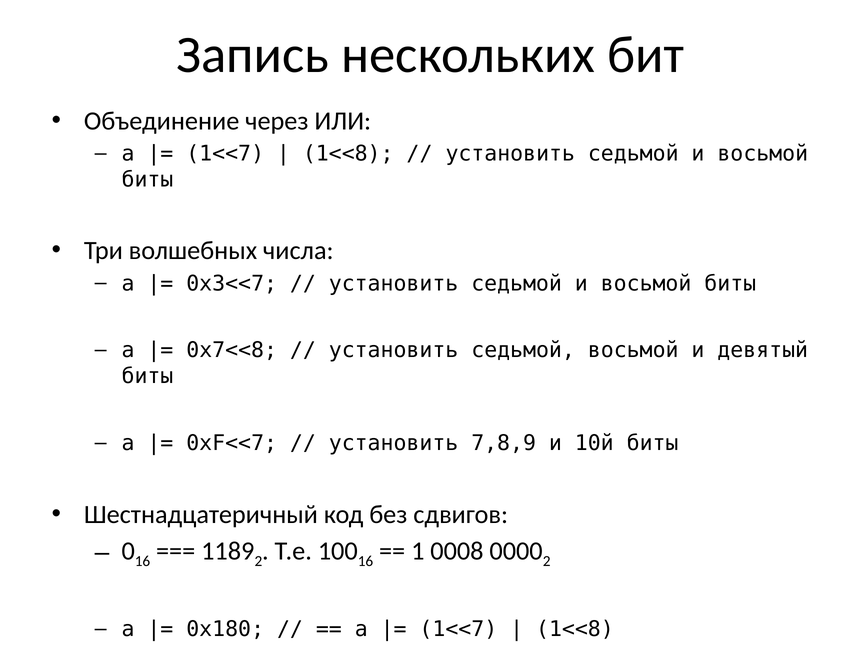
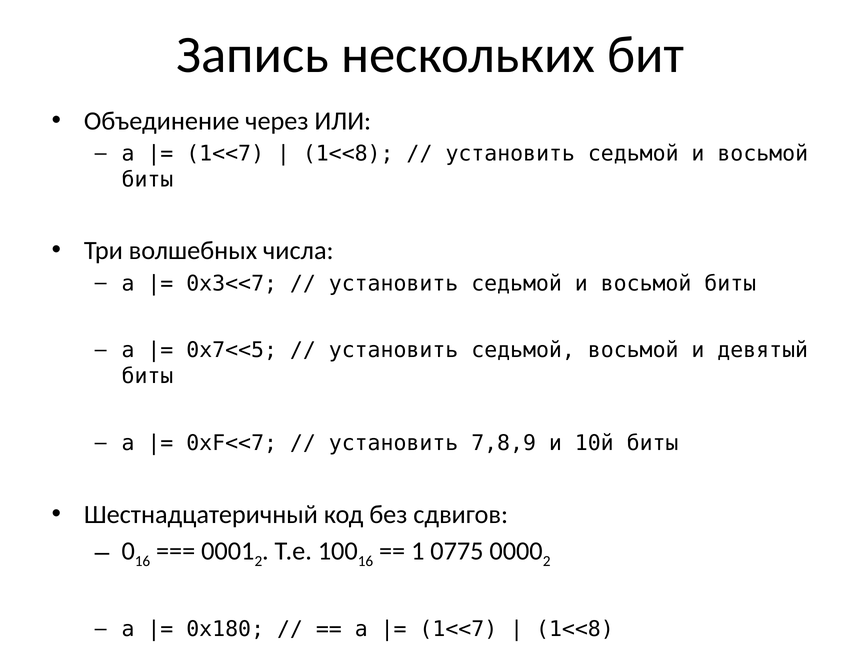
0x7<<8: 0x7<<8 -> 0x7<<5 (232, 350)
1189: 1189 -> 0001 (228, 551)
0008: 0008 -> 0775 (457, 551)
